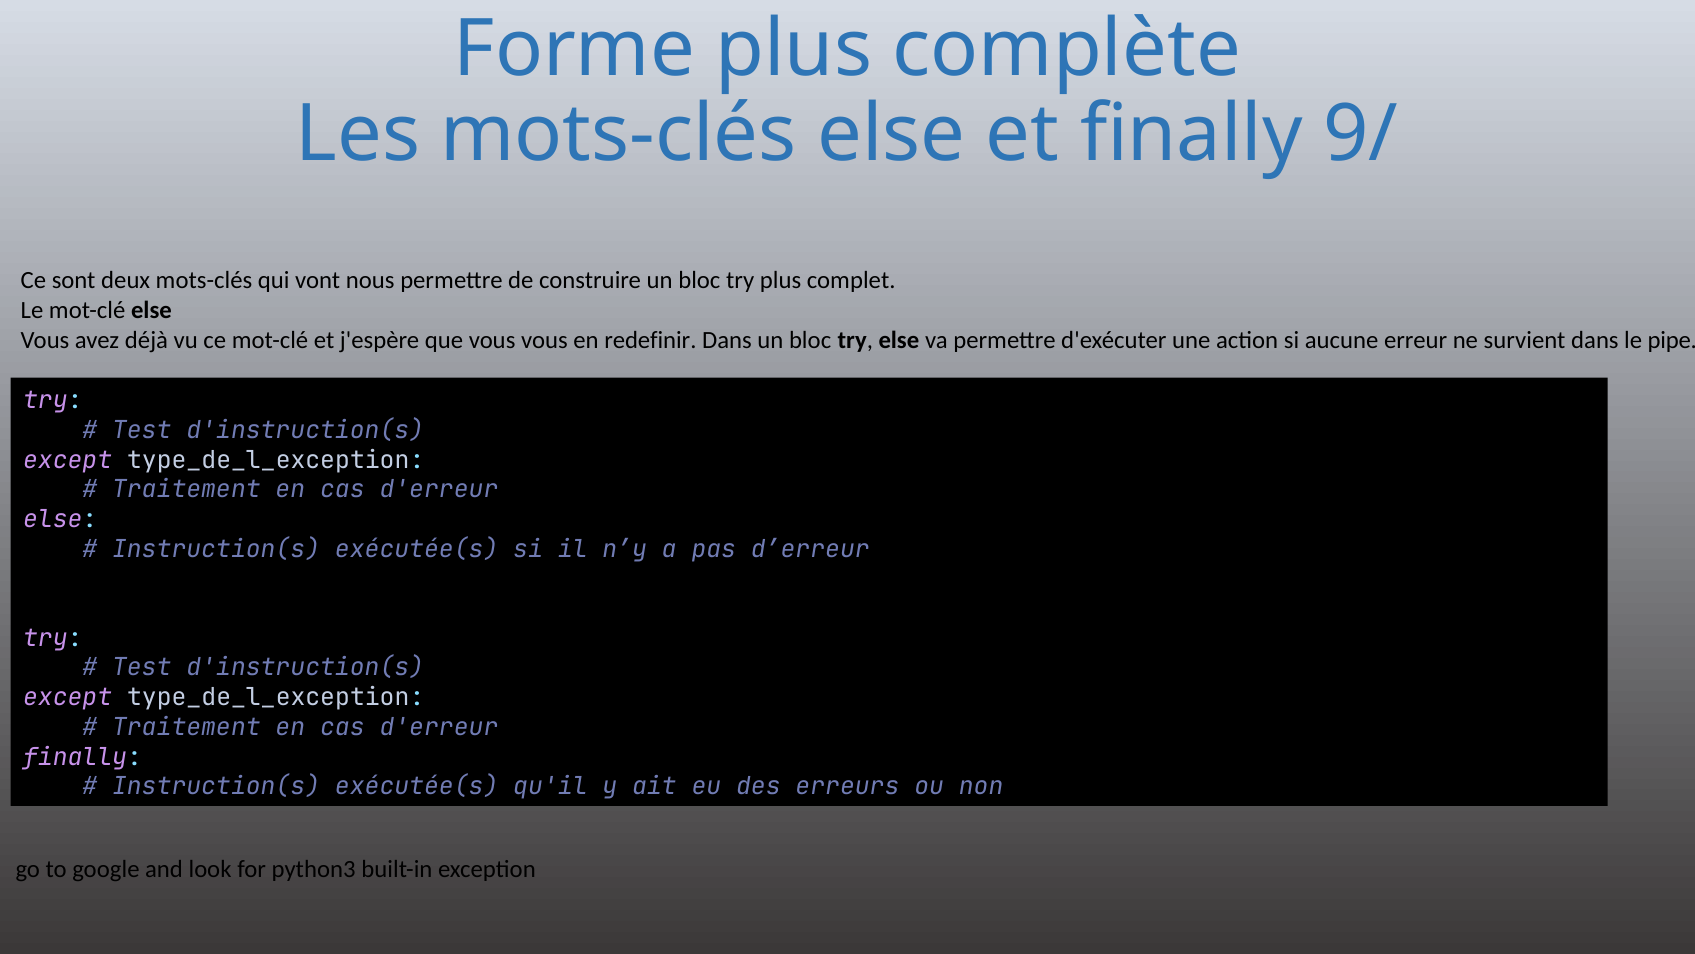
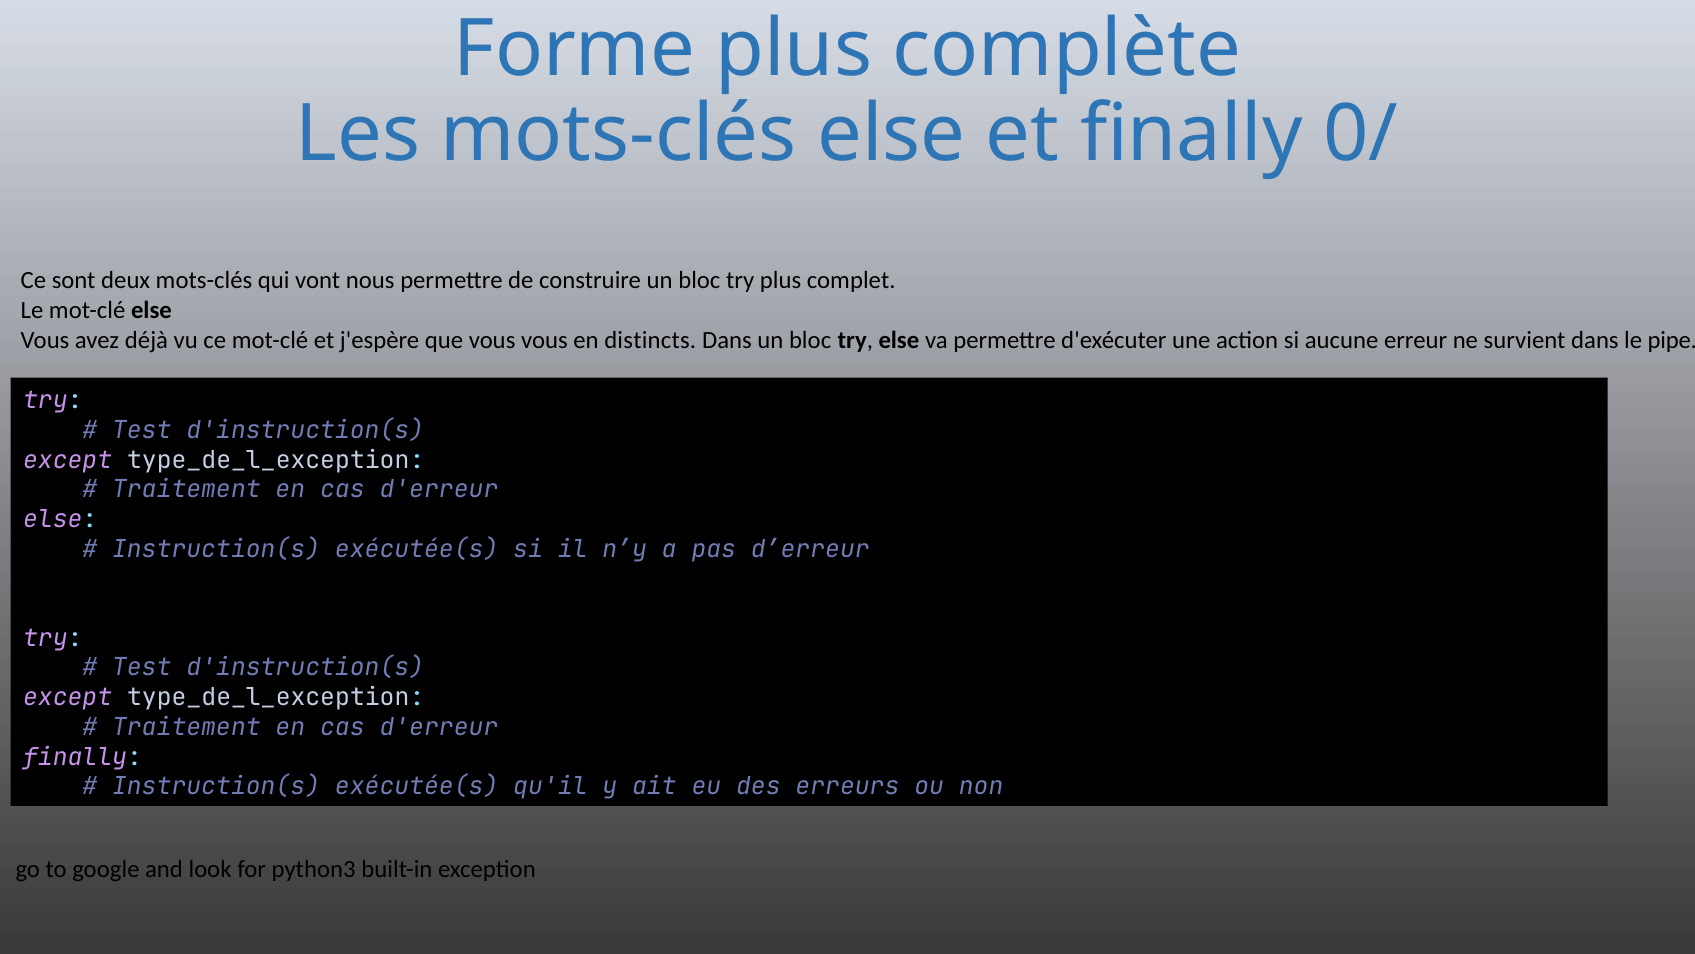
9/: 9/ -> 0/ (1361, 135)
redefinir: redefinir -> distincts (650, 340)
